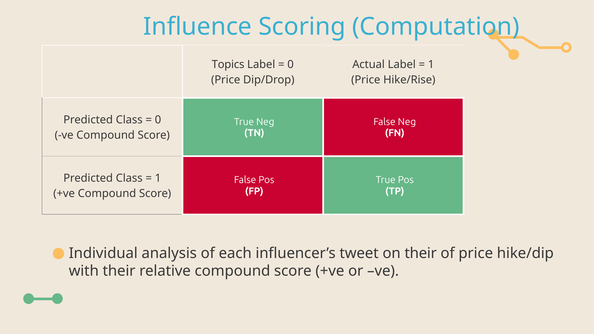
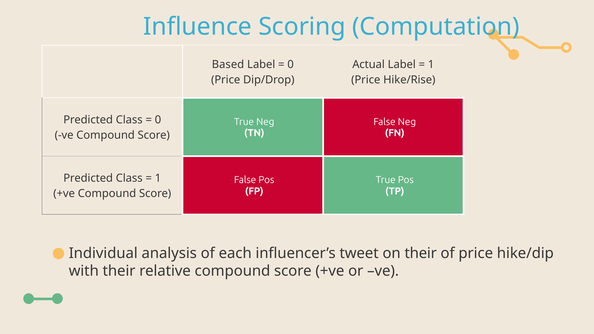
Topics: Topics -> Based (228, 65)
